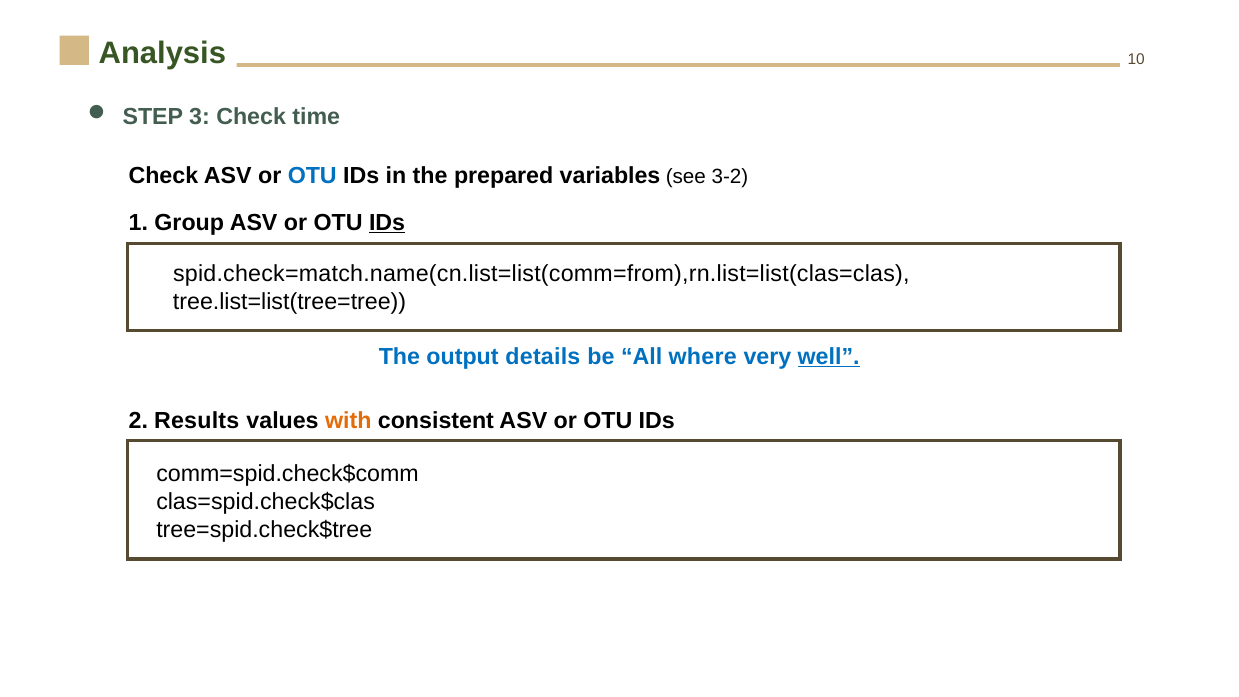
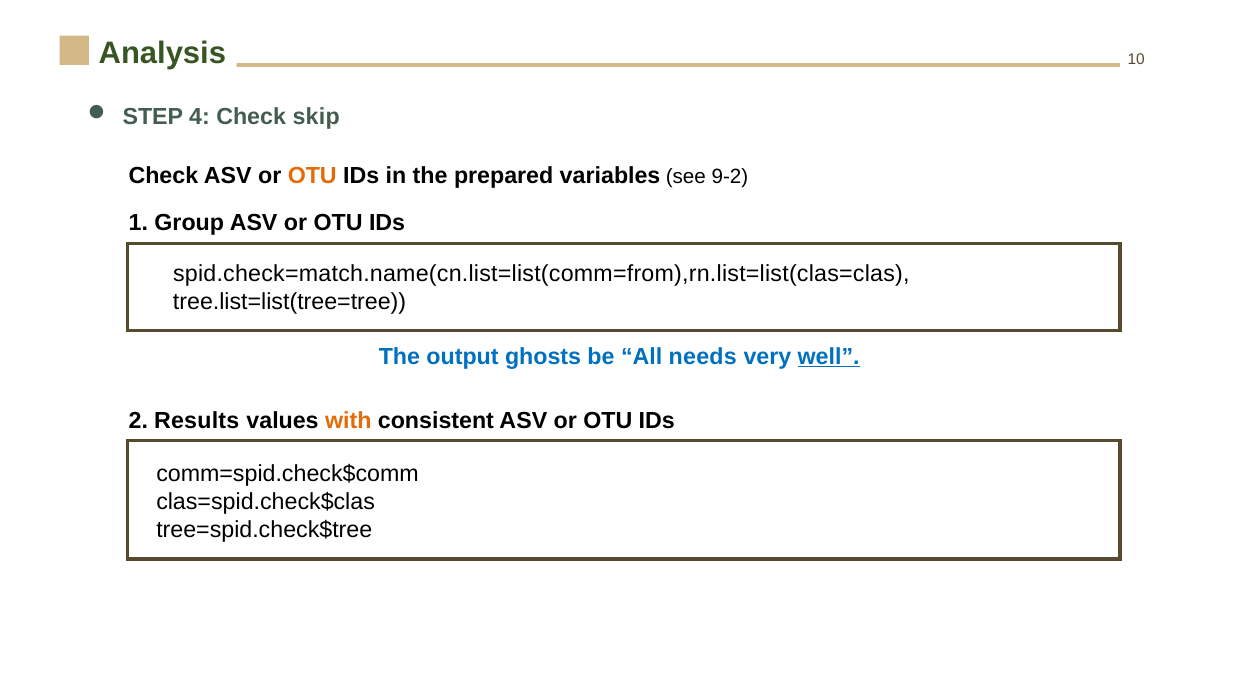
3: 3 -> 4 (200, 117)
time: time -> skip (316, 117)
OTU colour: blue -> orange (312, 176)
3-2: 3-2 -> 9-2 (730, 177)
IDs underline: present -> none (387, 223)
details: details -> ghosts (543, 357)
where: where -> needs (703, 357)
